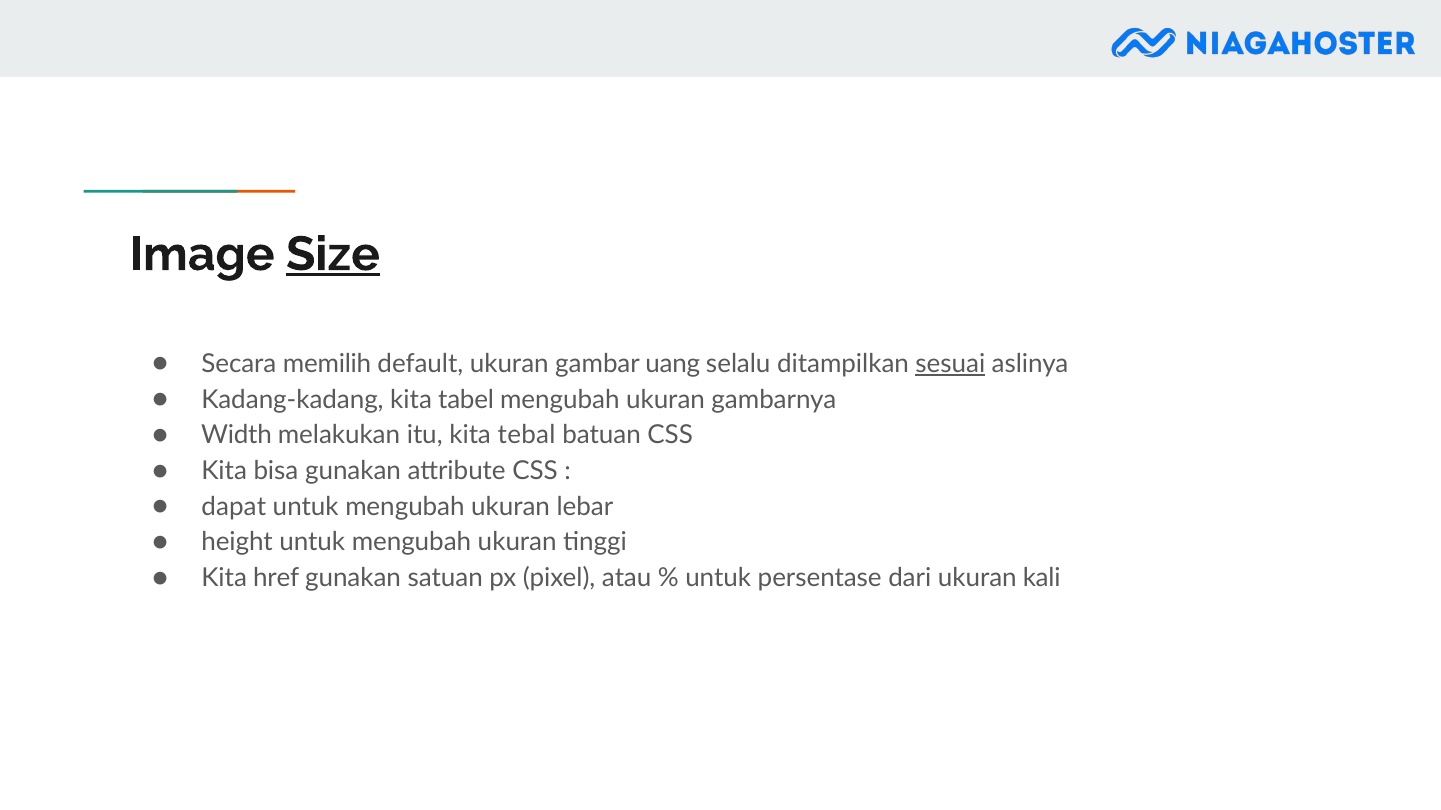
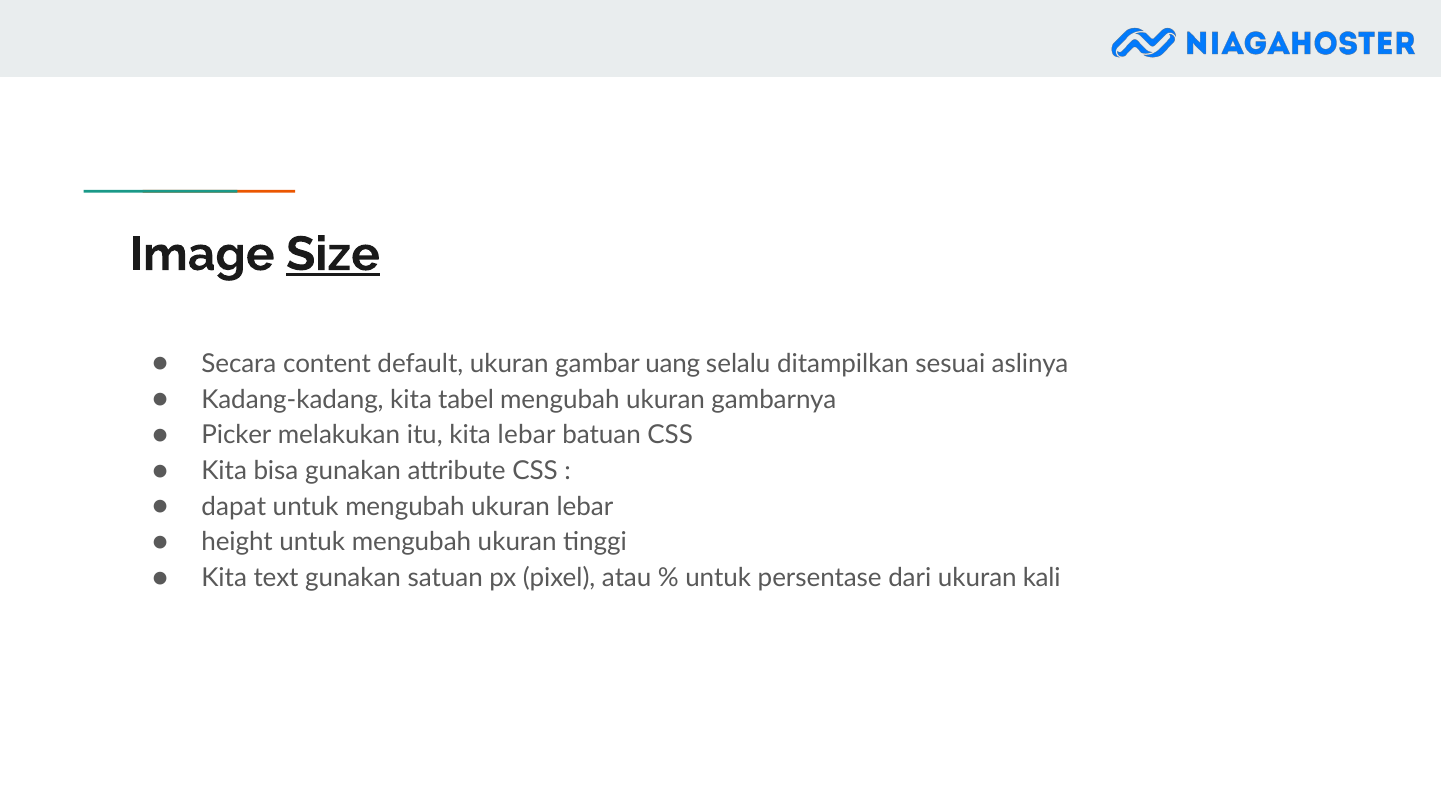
memilih: memilih -> content (327, 364)
sesuai underline: present -> none (950, 364)
Width: Width -> Picker (236, 436)
kita tebal: tebal -> lebar (527, 436)
href: href -> text (276, 578)
